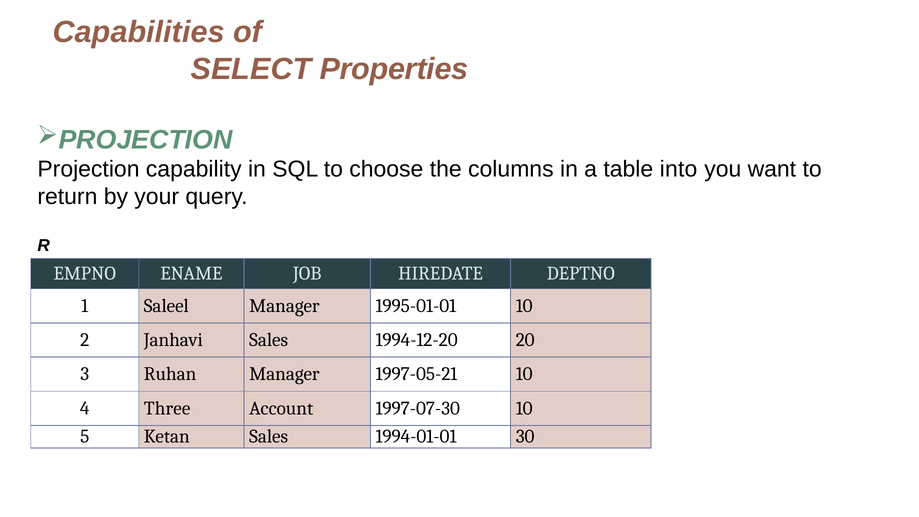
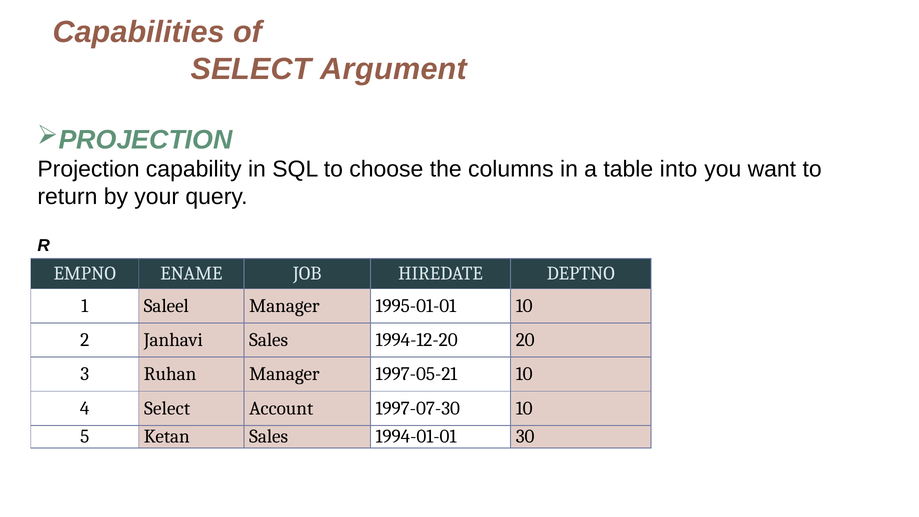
Properties: Properties -> Argument (394, 69)
4 Three: Three -> Select (167, 408)
